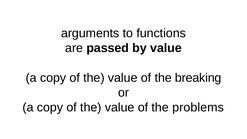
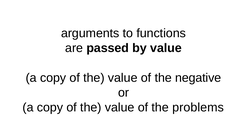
breaking: breaking -> negative (198, 78)
